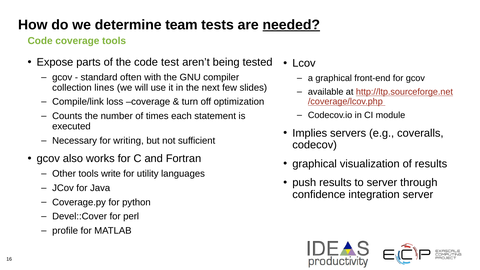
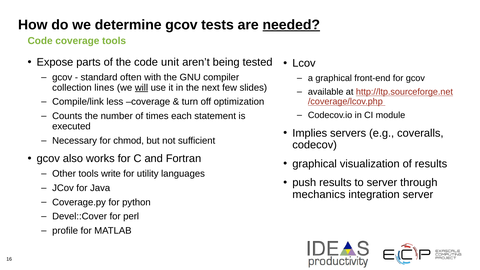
determine team: team -> gcov (181, 25)
test: test -> unit (170, 62)
will underline: none -> present (141, 88)
loss: loss -> less (115, 102)
writing: writing -> chmod (129, 141)
confidence: confidence -> mechanics (319, 195)
